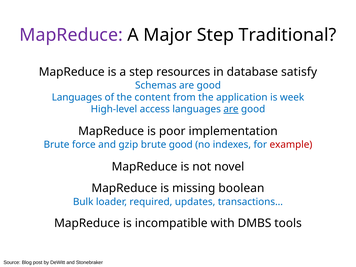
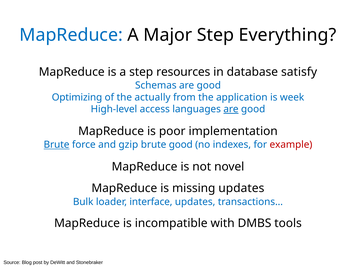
MapReduce colour: purple -> blue (71, 35)
Traditional: Traditional -> Everything (288, 35)
Languages: Languages -> Optimizing (77, 97)
content: content -> actually (153, 97)
Brute underline: none -> present (57, 145)
missing boolean: boolean -> updates (241, 188)
required: required -> interface (151, 202)
